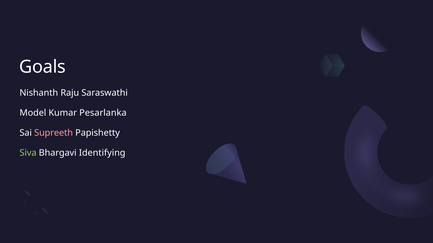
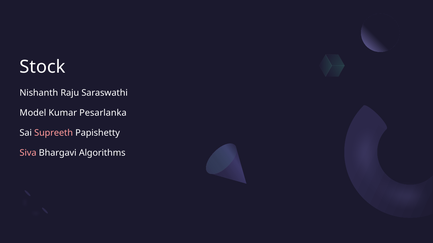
Goals: Goals -> Stock (42, 67)
Siva colour: light green -> pink (28, 153)
Identifying: Identifying -> Algorithms (102, 153)
